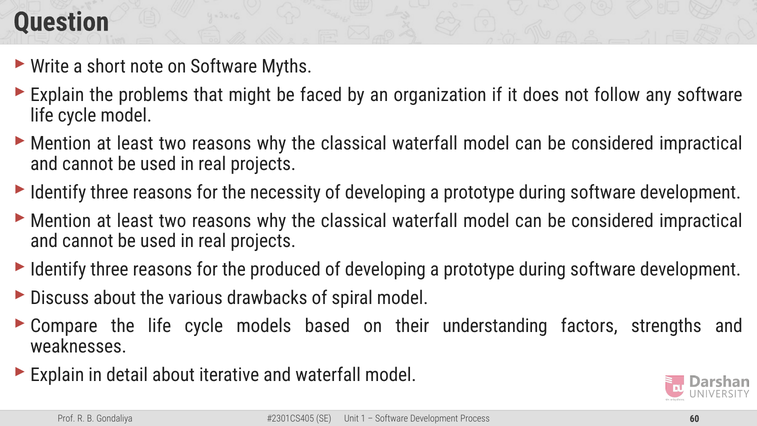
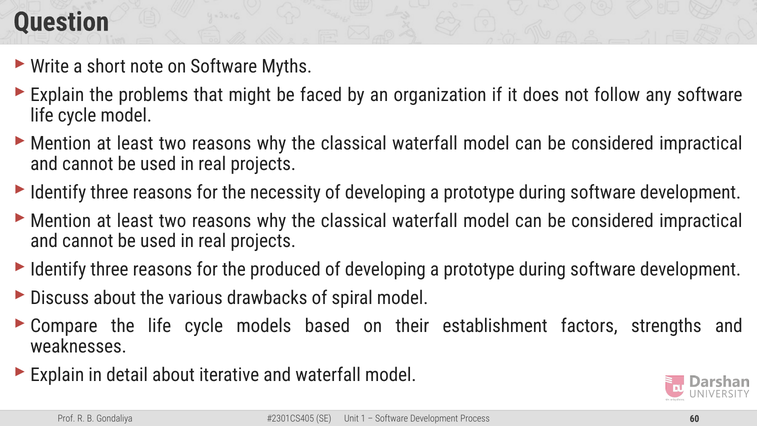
understanding: understanding -> establishment (495, 326)
